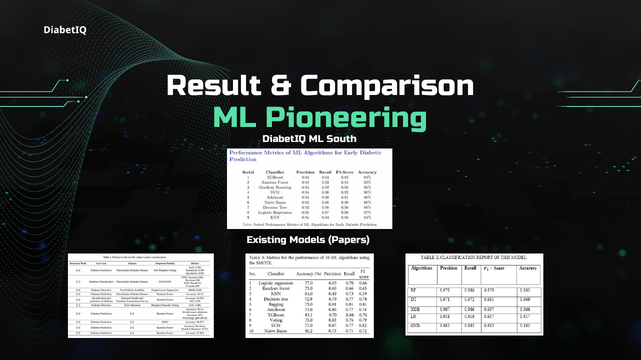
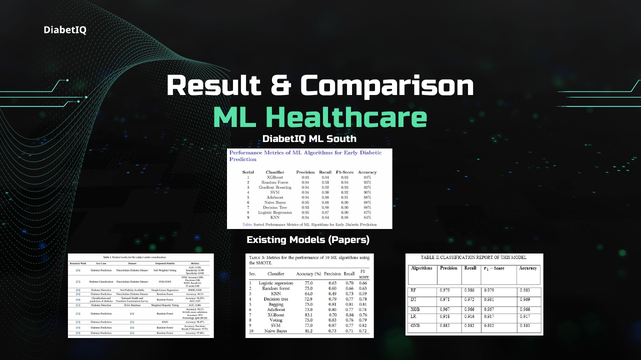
Pioneering: Pioneering -> Healthcare (347, 118)
